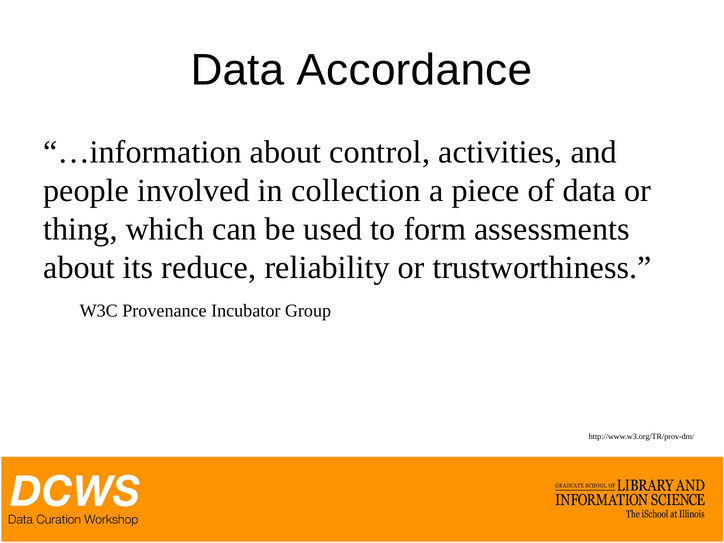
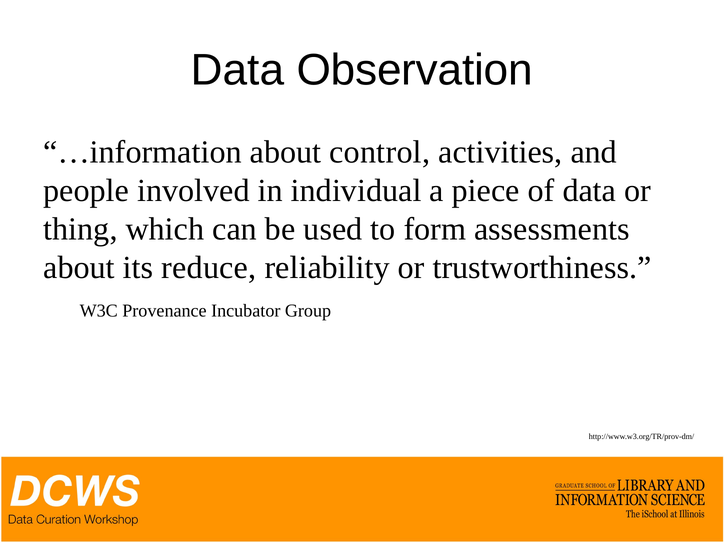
Accordance: Accordance -> Observation (415, 70)
collection: collection -> individual (356, 191)
